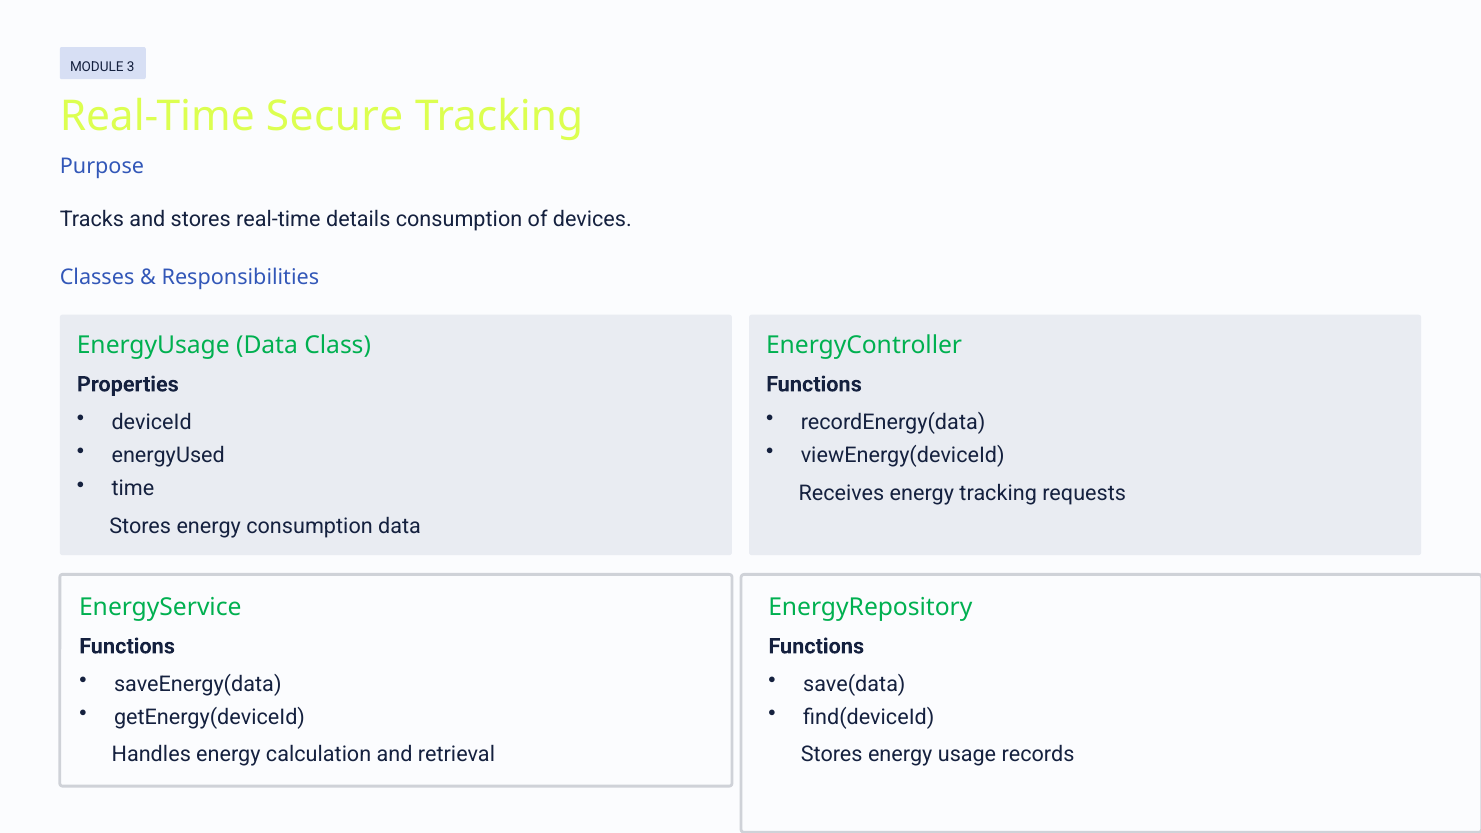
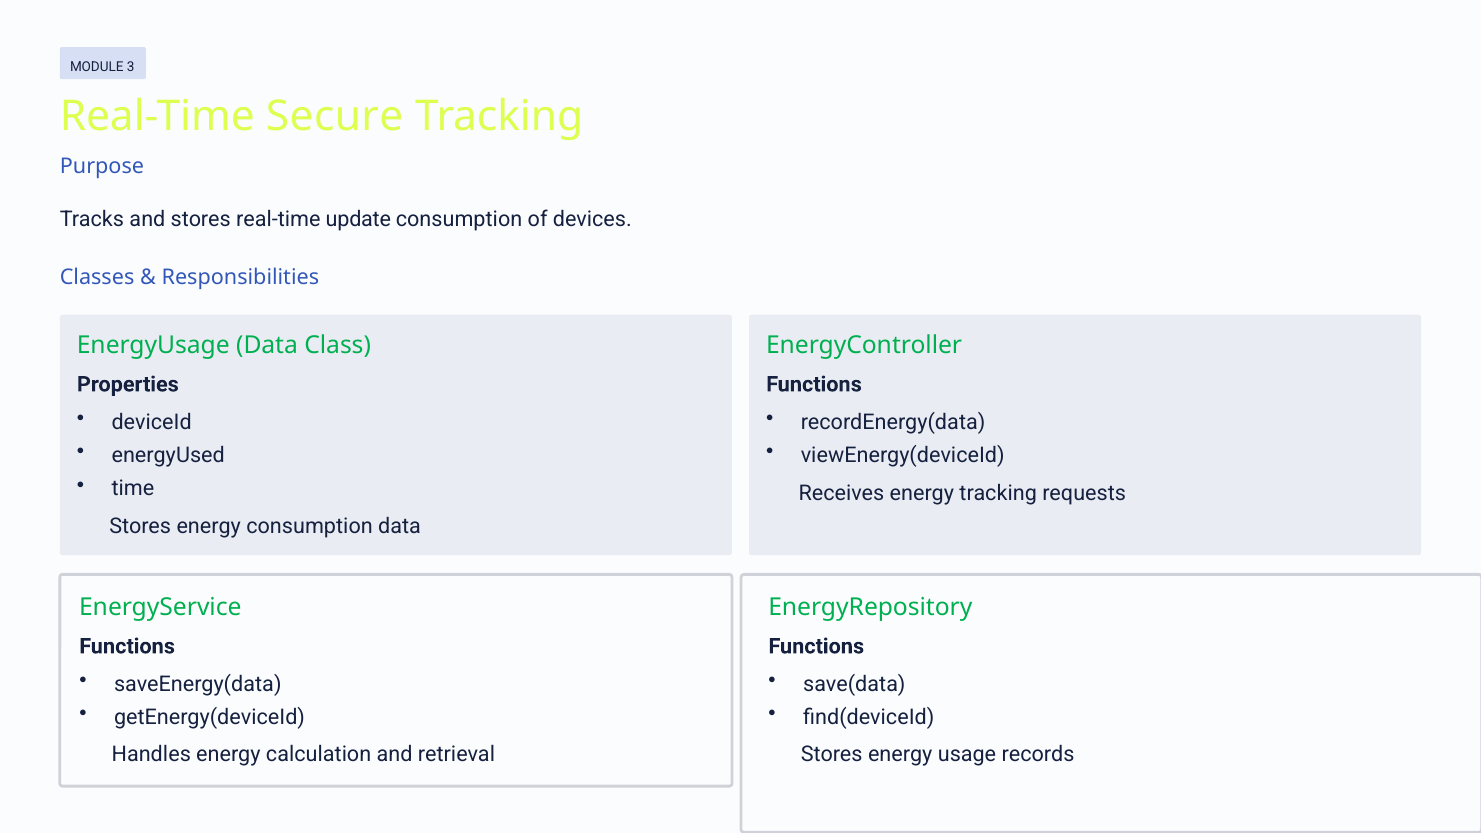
details: details -> update (358, 220)
